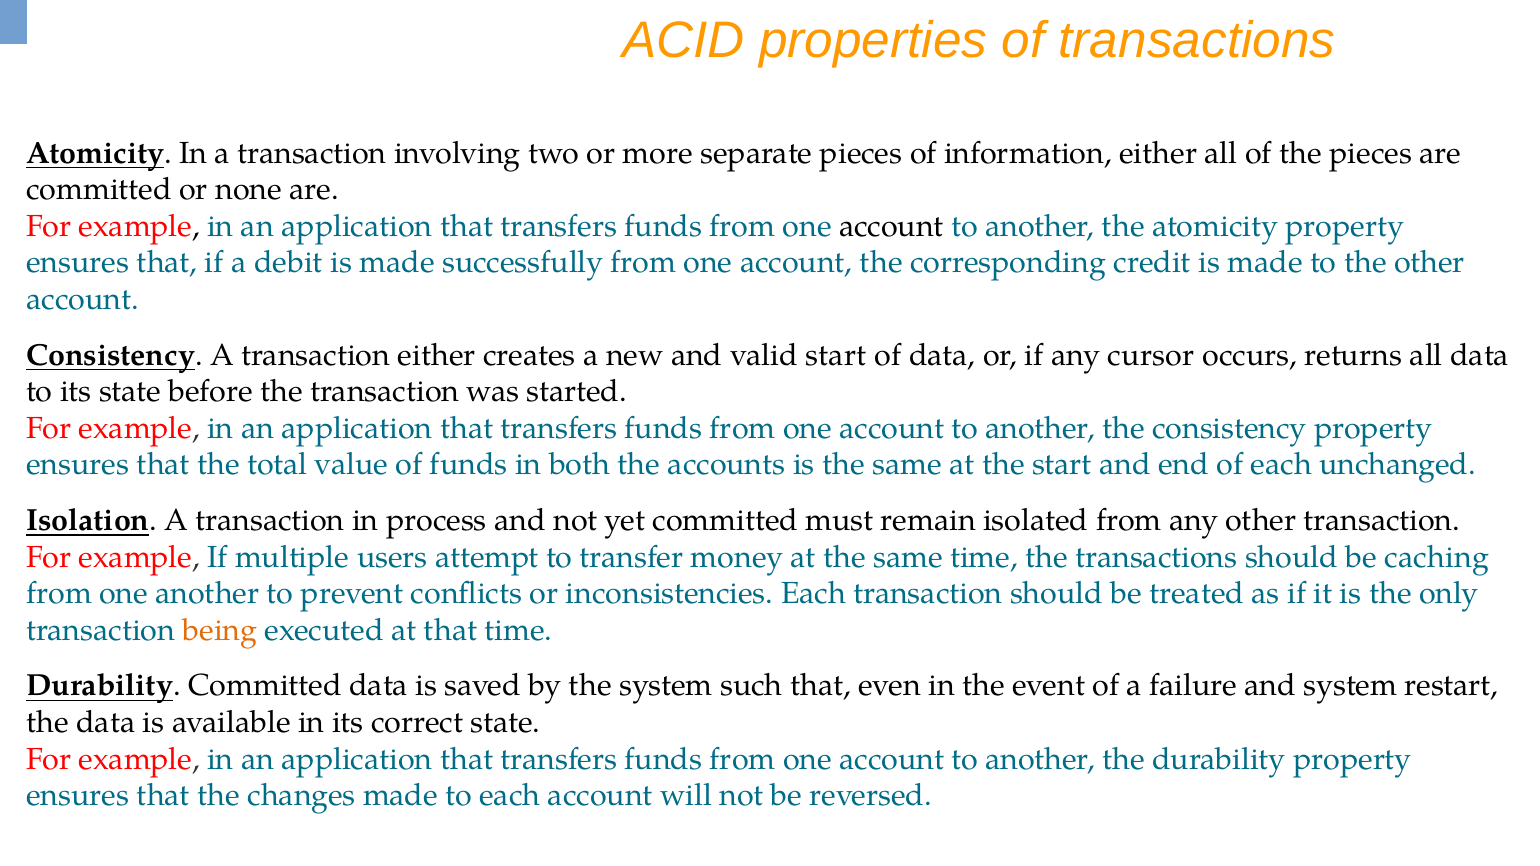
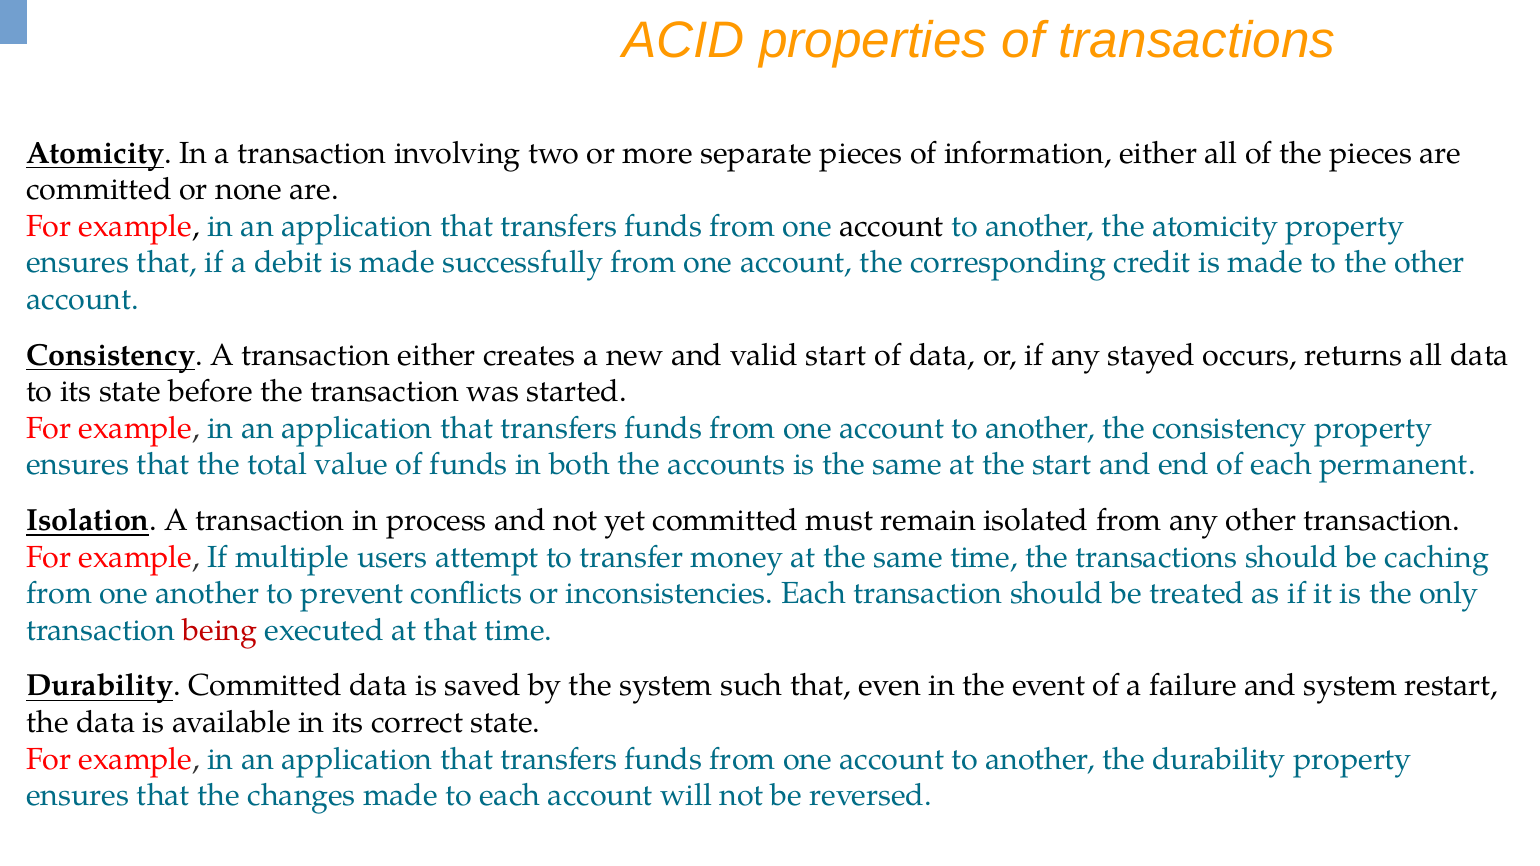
cursor: cursor -> stayed (1151, 355)
unchanged: unchanged -> permanent (1398, 465)
being colour: orange -> red (220, 630)
